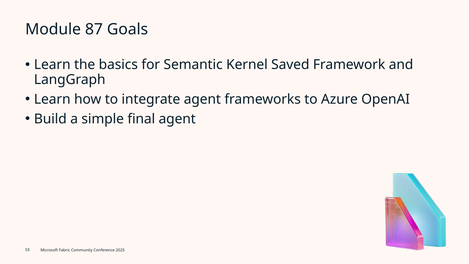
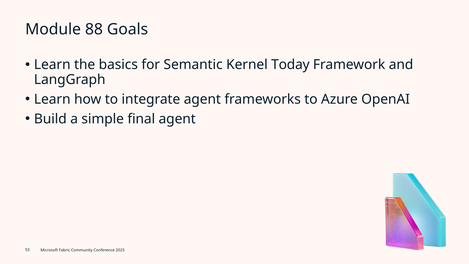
87: 87 -> 88 (94, 29)
Saved: Saved -> Today (290, 65)
